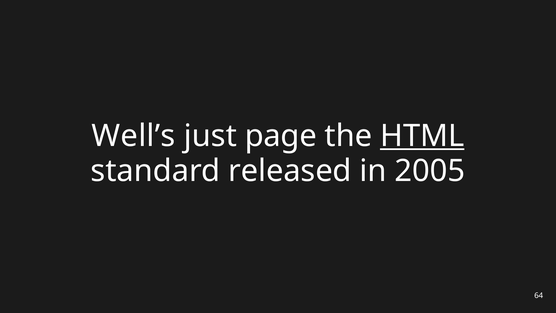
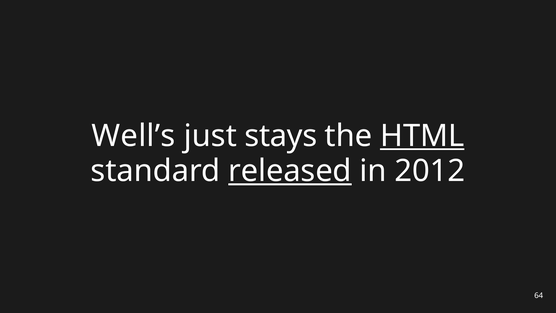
page: page -> stays (281, 136)
released underline: none -> present (290, 171)
2005: 2005 -> 2012 (430, 171)
